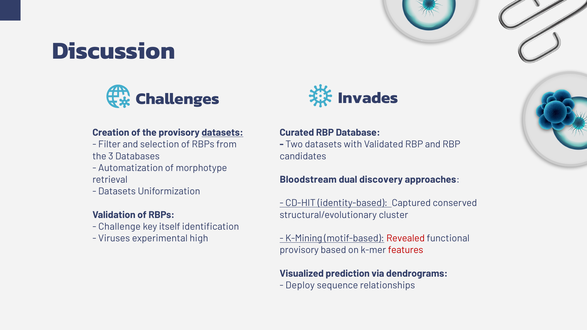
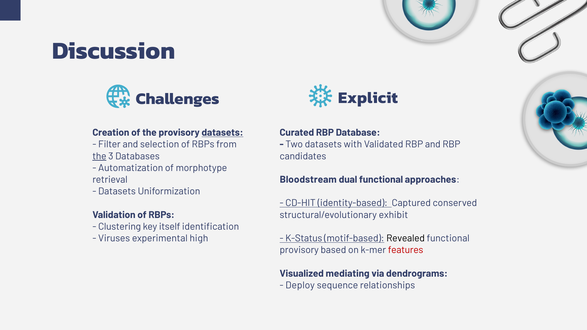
Invades: Invades -> Explicit (368, 98)
the underline: none -> present (99, 156)
dual discovery: discovery -> functional (381, 180)
cluster: cluster -> exhibit (393, 215)
Challenge: Challenge -> Clustering (120, 227)
K-Mining: K-Mining -> K-Status (304, 238)
Revealed colour: red -> black (406, 238)
prediction: prediction -> mediating (348, 274)
